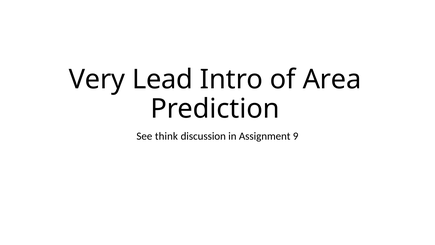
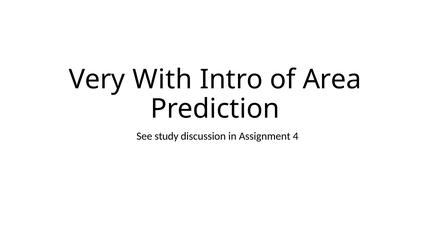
Lead: Lead -> With (162, 79)
think: think -> study (167, 136)
9: 9 -> 4 (296, 136)
